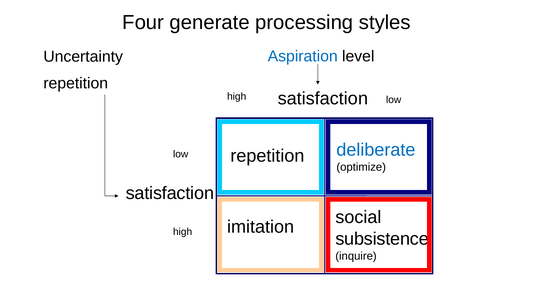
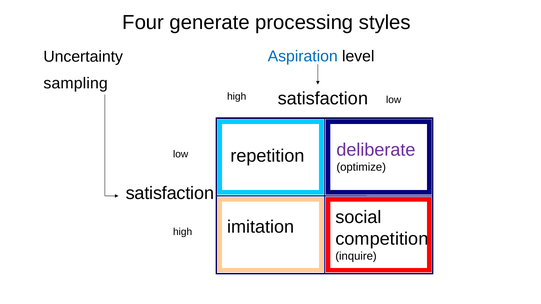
repetition: repetition -> sampling (76, 83)
deliberate colour: blue -> purple (376, 150)
subsistence: subsistence -> competition (382, 239)
